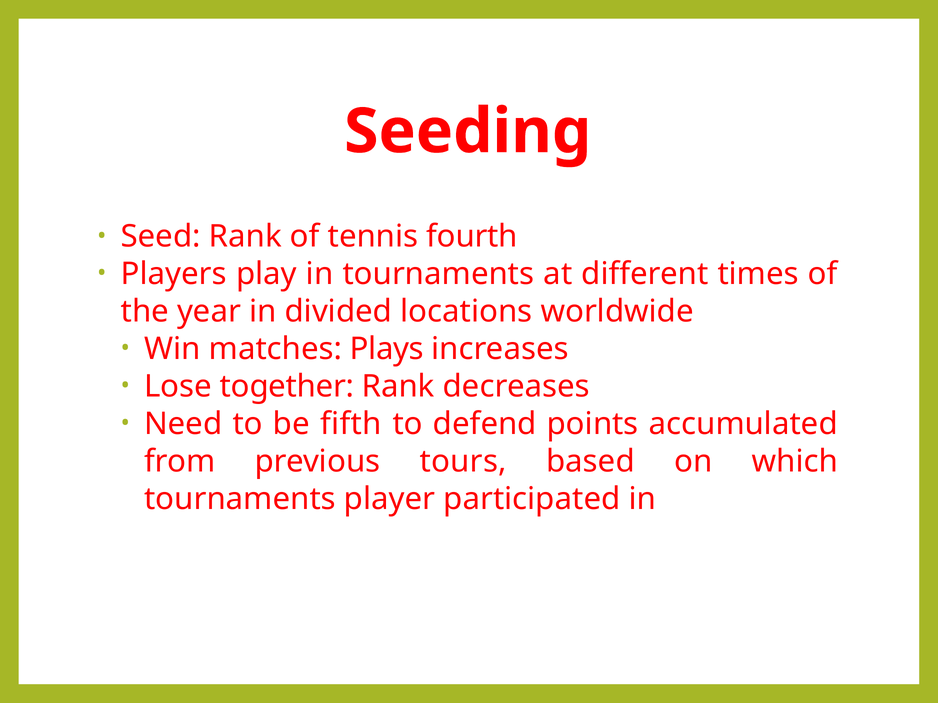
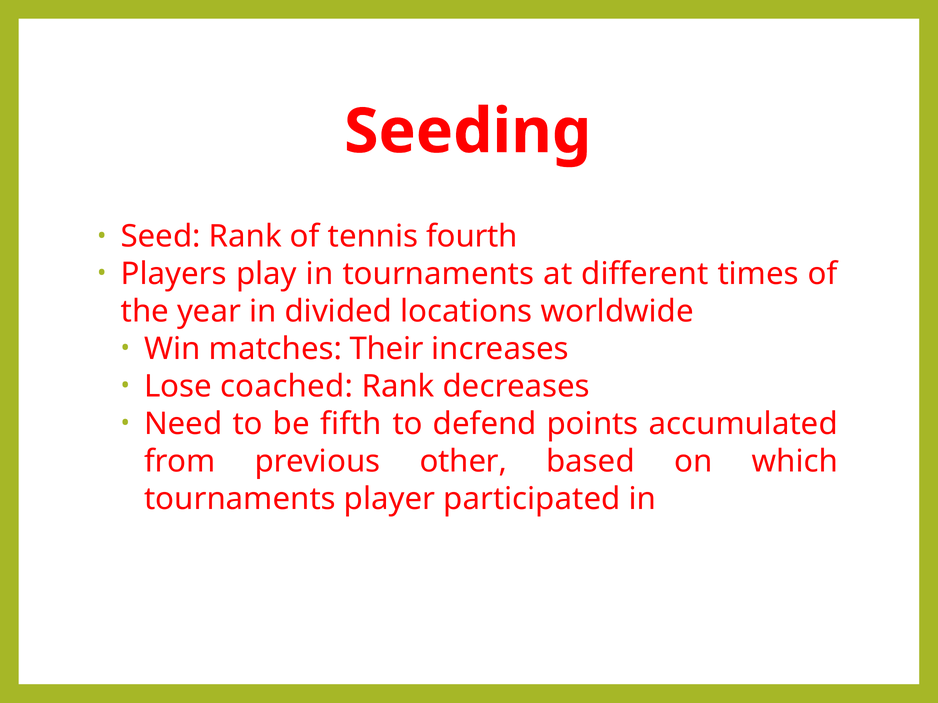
Plays: Plays -> Their (387, 349)
together: together -> coached (287, 387)
tours: tours -> other (463, 462)
